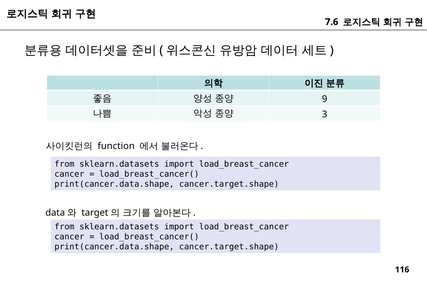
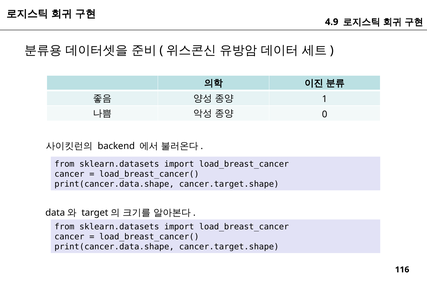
7.6: 7.6 -> 4.9 (332, 22)
9: 9 -> 1 (325, 99)
3: 3 -> 0 (325, 114)
function: function -> backend (116, 146)
